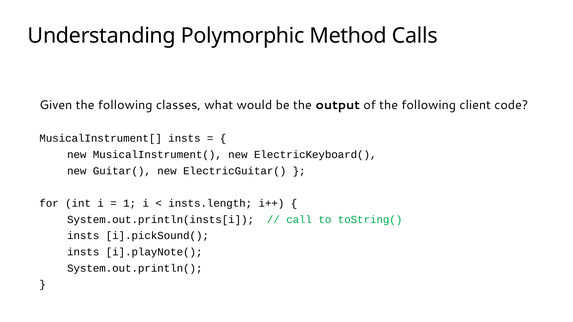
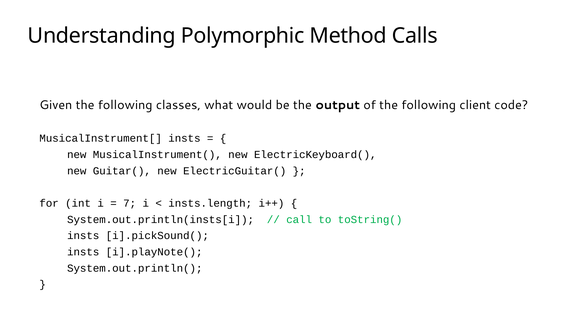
1: 1 -> 7 (130, 203)
